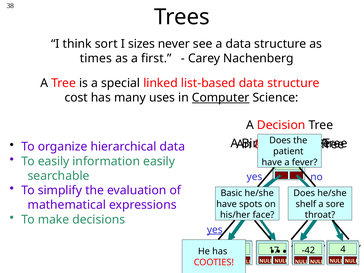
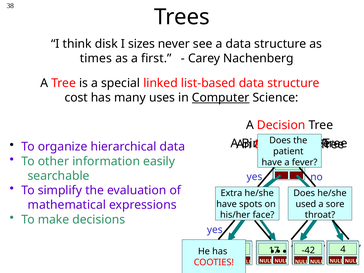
sort: sort -> disk (106, 44)
To easily: easily -> other (53, 161)
Basic: Basic -> Extra (231, 193)
shelf: shelf -> used (306, 204)
yes underline: present -> none (215, 230)
